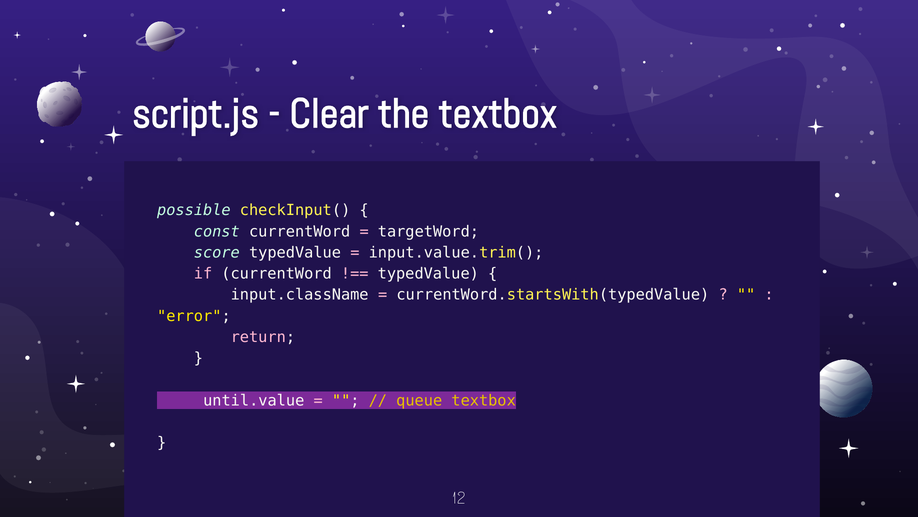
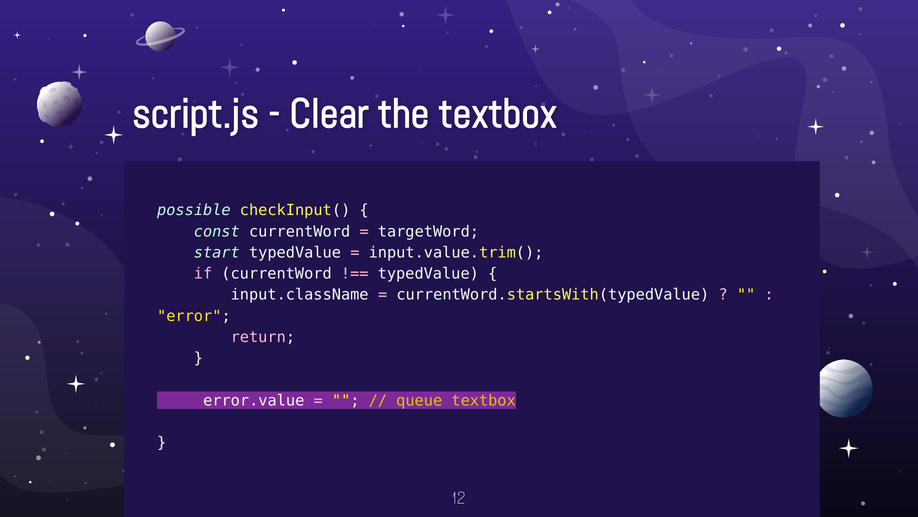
score: score -> start (217, 252)
until.value: until.value -> error.value (254, 400)
